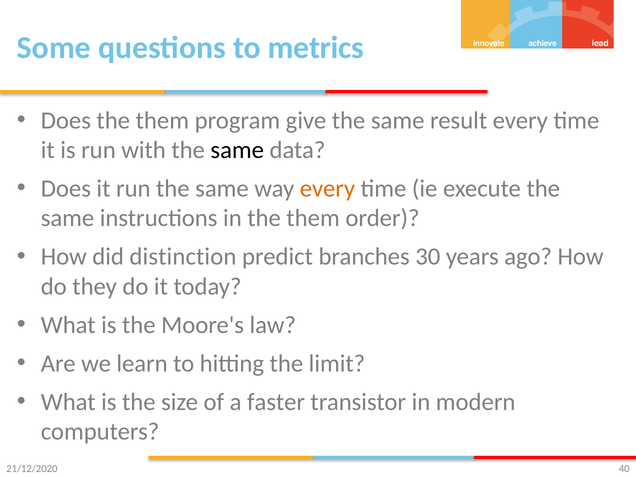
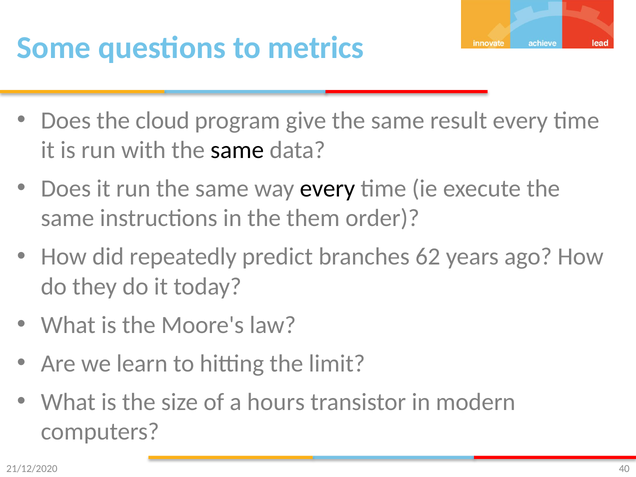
Does the them: them -> cloud (162, 120)
every colour: orange -> black (327, 189)
distinction: distinction -> repeatedly (183, 257)
30: 30 -> 62 (428, 257)
faster: faster -> hours (276, 402)
